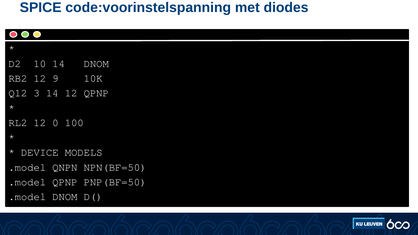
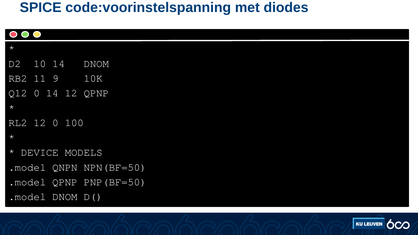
RB2 12: 12 -> 11 (40, 78)
Q12 3: 3 -> 0 (37, 93)
